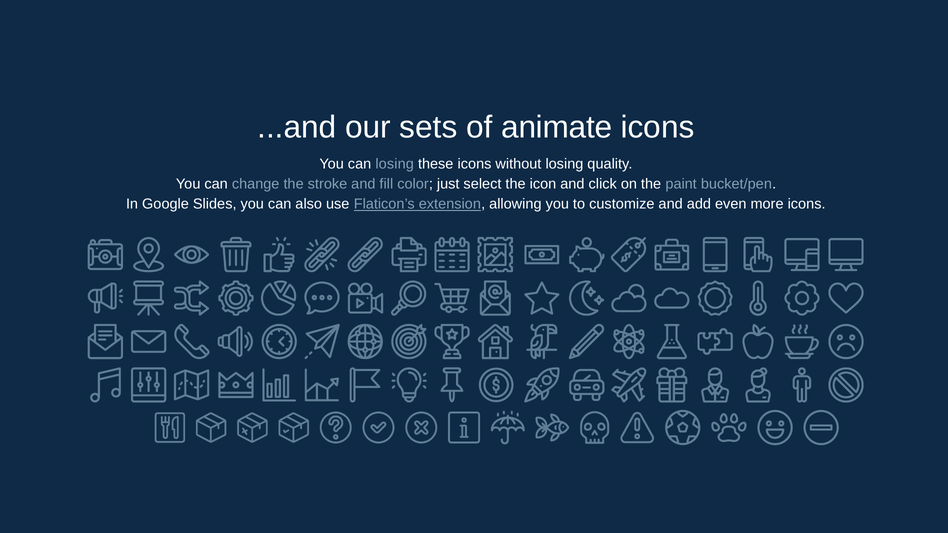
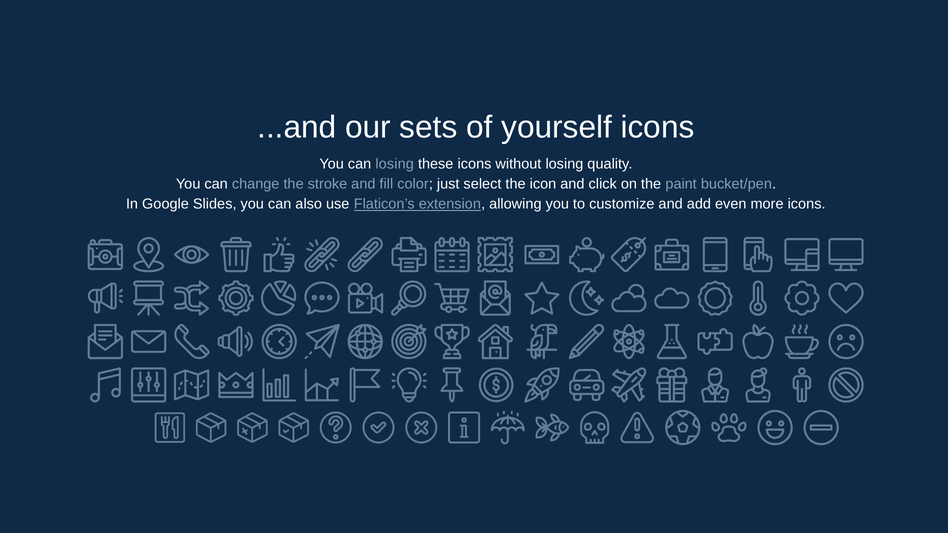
animate: animate -> yourself (557, 127)
